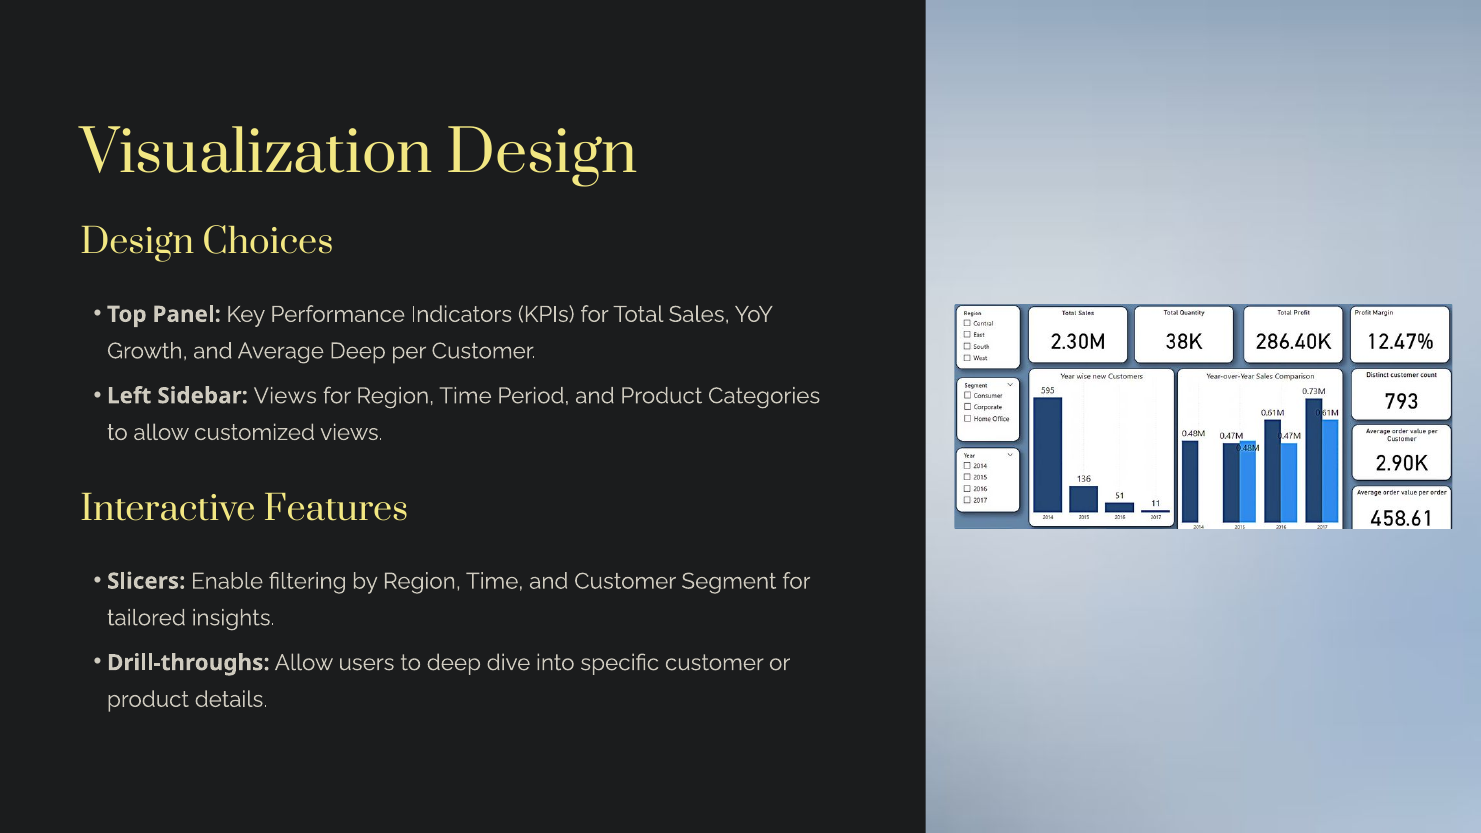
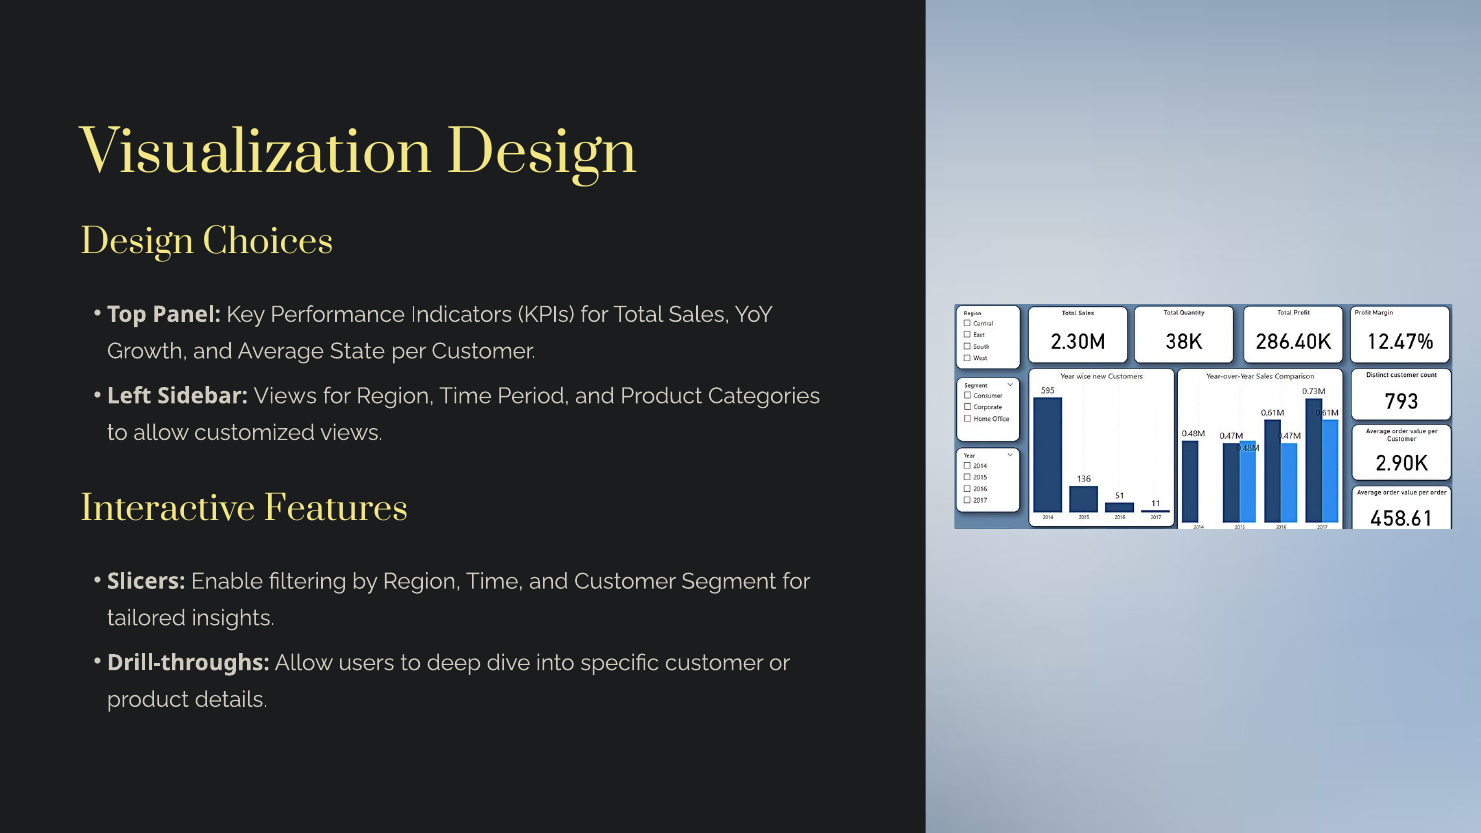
Average Deep: Deep -> State (358, 351)
